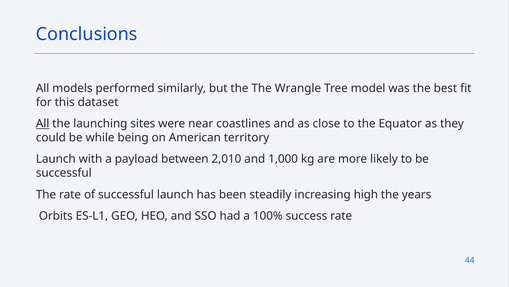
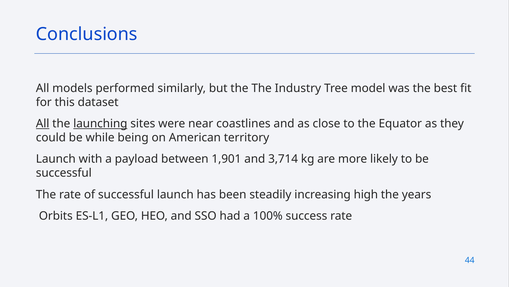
Wrangle: Wrangle -> Industry (298, 88)
launching underline: none -> present (100, 123)
2,010: 2,010 -> 1,901 (226, 159)
1,000: 1,000 -> 3,714 (283, 159)
